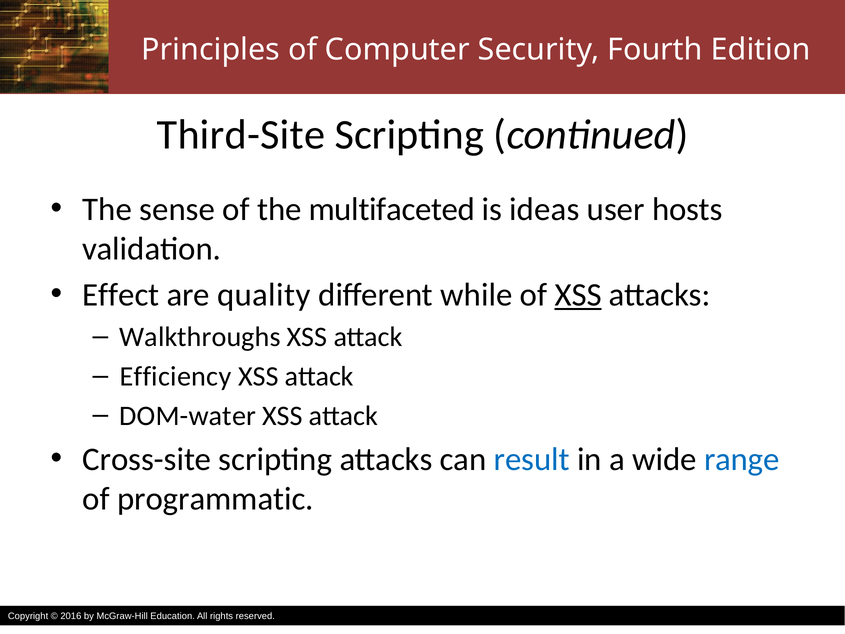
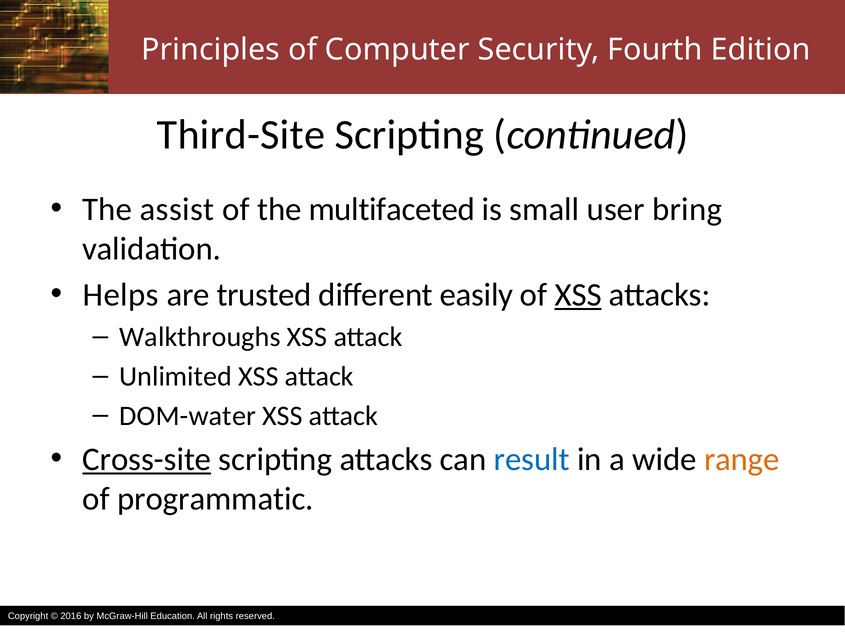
sense: sense -> assist (177, 209)
ideas: ideas -> small (544, 209)
hosts: hosts -> bring (687, 209)
Effect: Effect -> Helps (121, 295)
quality: quality -> trusted (264, 295)
while: while -> easily (477, 295)
Efficiency: Efficiency -> Unlimited (176, 376)
Cross-site underline: none -> present (147, 459)
range colour: blue -> orange (742, 459)
